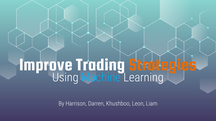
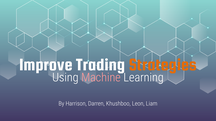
Machine colour: light blue -> pink (101, 78)
